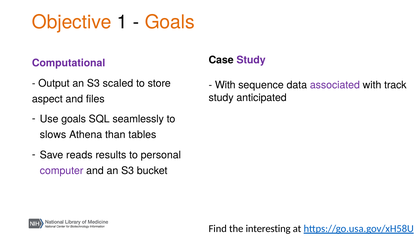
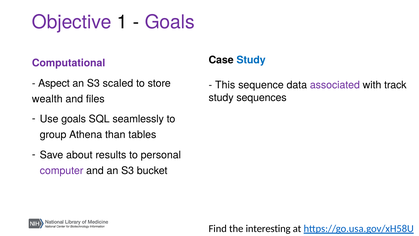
Objective colour: orange -> purple (72, 22)
Goals colour: orange -> purple (170, 22)
Study colour: purple -> blue (251, 60)
Output: Output -> Aspect (54, 83)
With: With -> This (225, 85)
anticipated: anticipated -> sequences (262, 98)
aspect: aspect -> wealth (47, 99)
slows: slows -> group (53, 135)
reads: reads -> about (79, 155)
